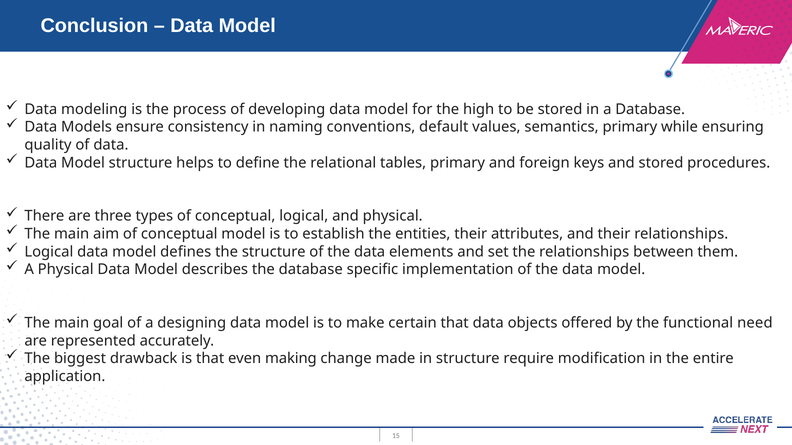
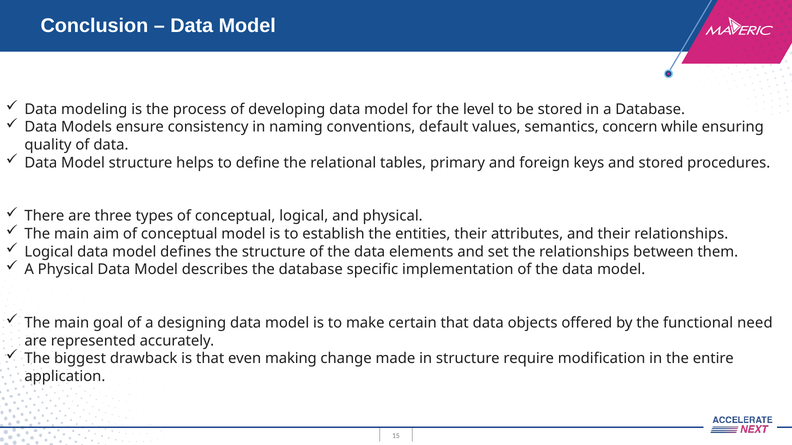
high: high -> level (479, 109)
semantics primary: primary -> concern (630, 127)
